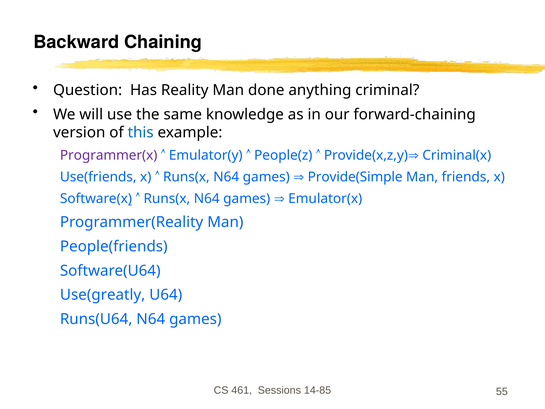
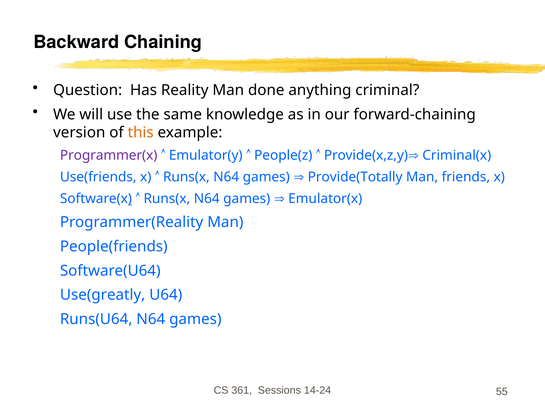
this colour: blue -> orange (141, 132)
Provide(Simple: Provide(Simple -> Provide(Totally (355, 177)
461: 461 -> 361 (242, 390)
14-85: 14-85 -> 14-24 (318, 390)
